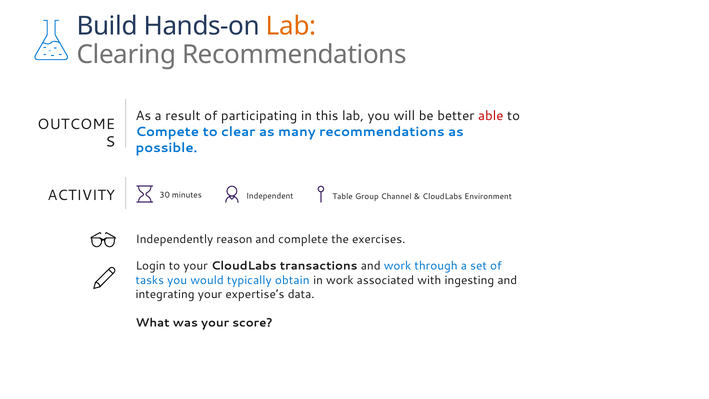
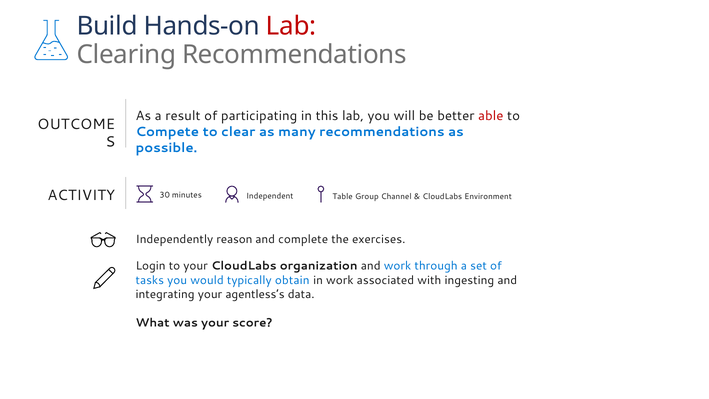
Lab colour: orange -> red (291, 26)
transactions: transactions -> organization (319, 266)
expertise’s: expertise’s -> agentless’s (255, 294)
